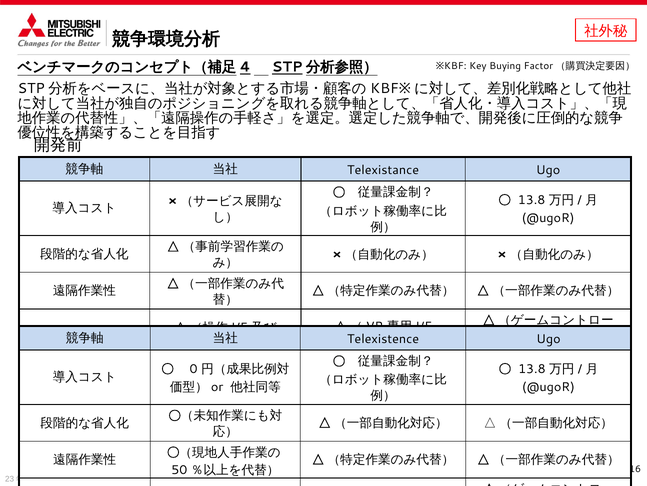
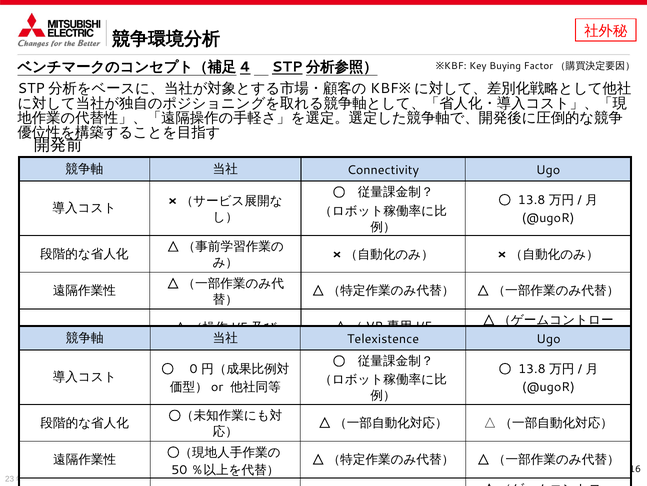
Telexistance: Telexistance -> Connectivity (383, 170)
